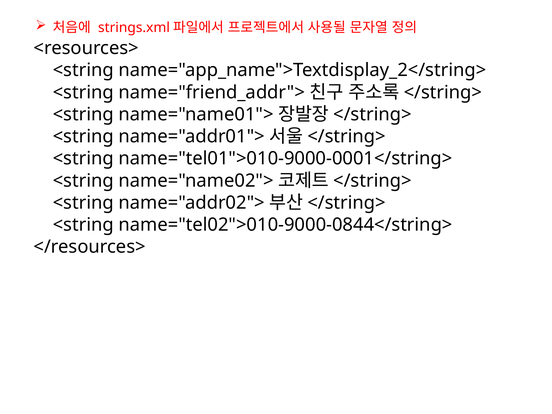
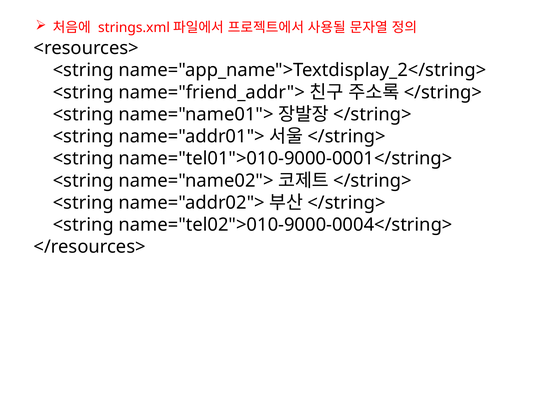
name="tel02">010-9000-0844</string>: name="tel02">010-9000-0844</string> -> name="tel02">010-9000-0004</string> (286, 225)
